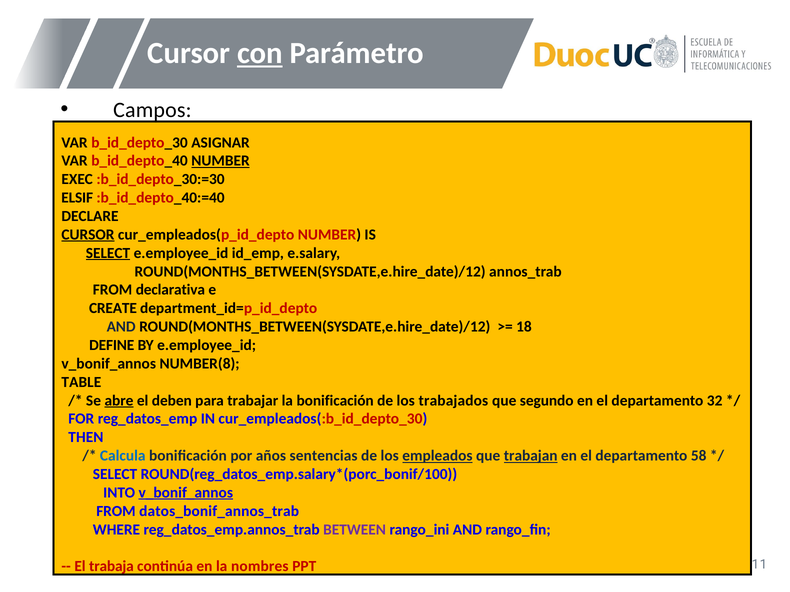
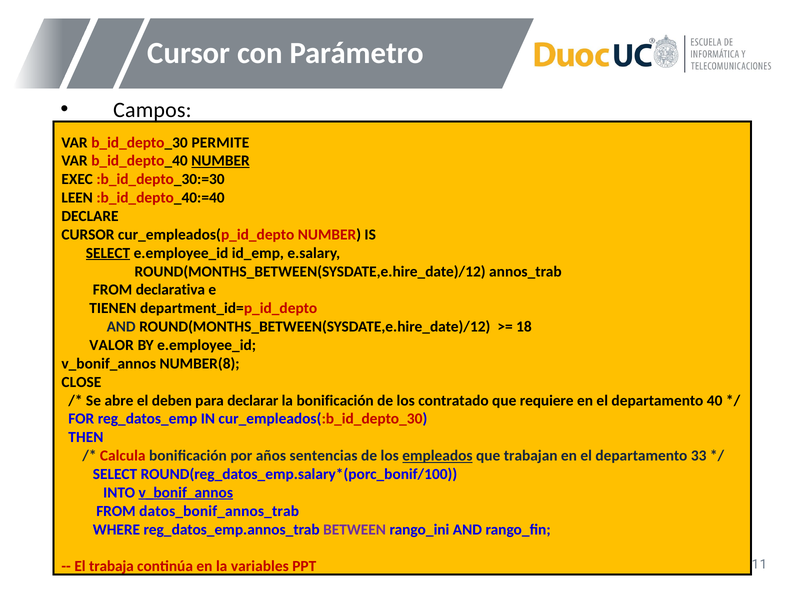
con underline: present -> none (260, 53)
ASIGNAR: ASIGNAR -> PERMITE (220, 143)
ELSIF: ELSIF -> LEEN (77, 198)
CURSOR underline: present -> none (88, 235)
CREATE: CREATE -> TIENEN (113, 309)
DEFINE: DEFINE -> VALOR (112, 345)
TABLE: TABLE -> CLOSE (81, 382)
abre underline: present -> none (119, 401)
trabajar: trabajar -> declarar (253, 401)
trabajados: trabajados -> contratado (453, 401)
segundo: segundo -> requiere (547, 401)
32: 32 -> 40 (715, 401)
Calcula colour: blue -> red (123, 456)
trabajan underline: present -> none (531, 456)
58: 58 -> 33 (699, 456)
nombres: nombres -> variables (260, 567)
